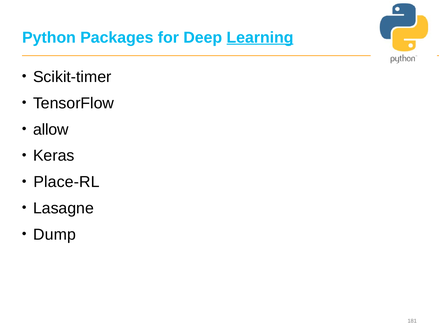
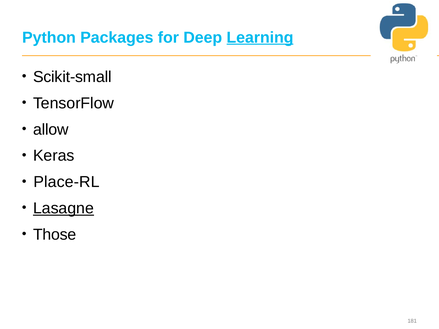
Scikit-timer: Scikit-timer -> Scikit-small (72, 77)
Lasagne underline: none -> present (63, 209)
Dump: Dump -> Those (55, 235)
